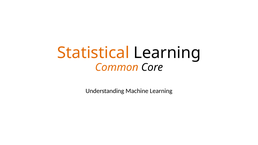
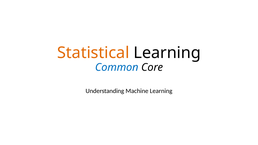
Common colour: orange -> blue (117, 67)
